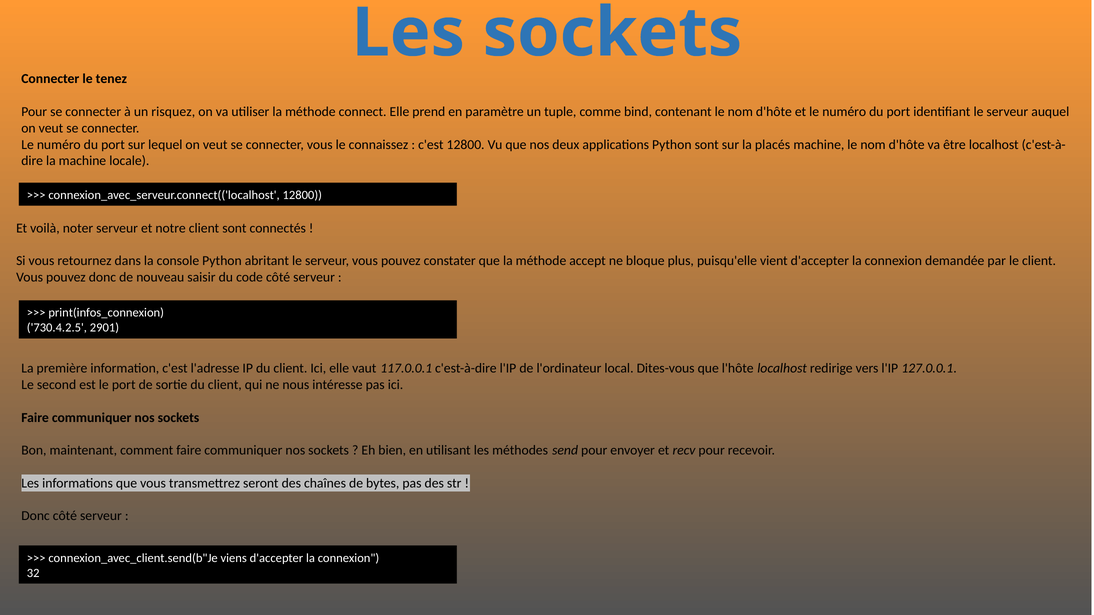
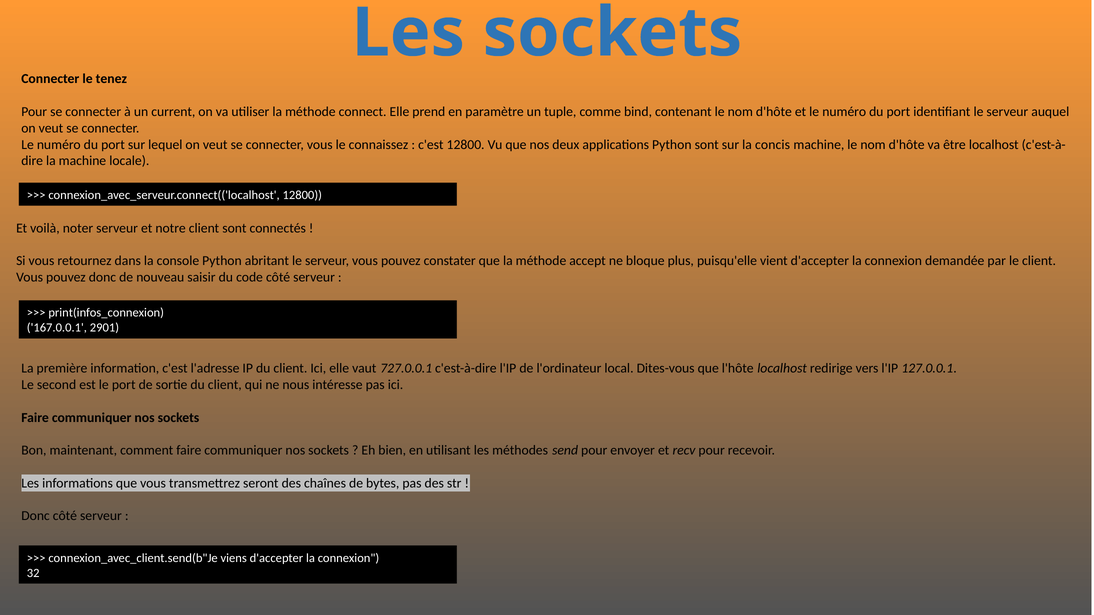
risquez: risquez -> current (173, 112)
placés: placés -> concis (773, 145)
730.4.2.5: 730.4.2.5 -> 167.0.0.1 (57, 328)
117.0.0.1: 117.0.0.1 -> 727.0.0.1 (406, 369)
